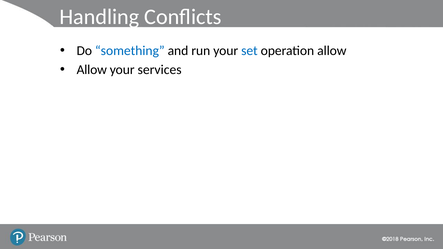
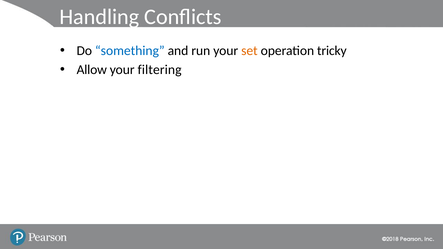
set colour: blue -> orange (249, 51)
operation allow: allow -> tricky (332, 51)
services: services -> filtering (160, 70)
